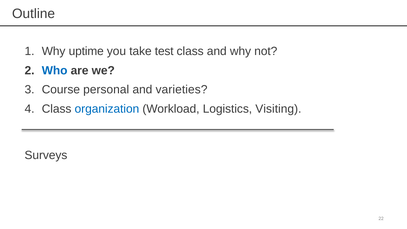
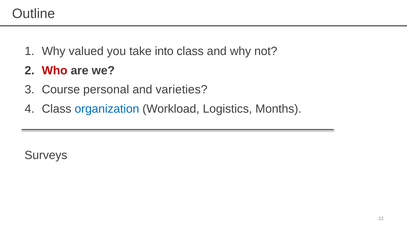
uptime: uptime -> valued (86, 51)
test: test -> into (164, 51)
Who colour: blue -> red (55, 70)
Visiting: Visiting -> Months (278, 109)
